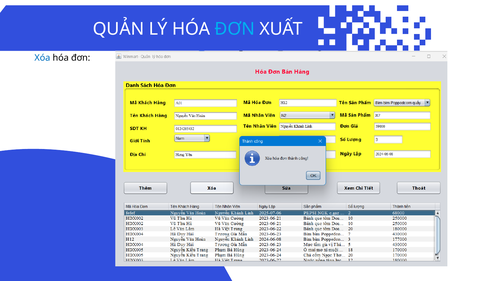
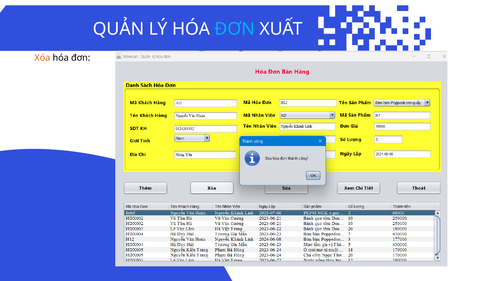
Xóa colour: blue -> orange (42, 58)
